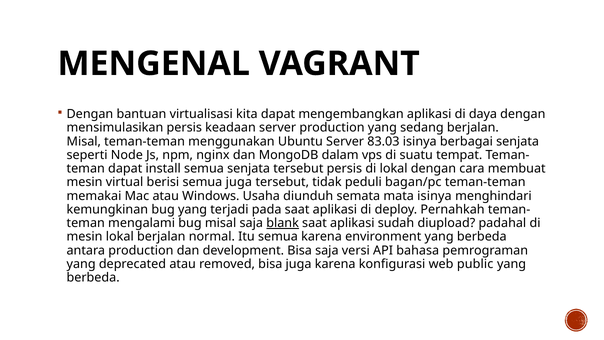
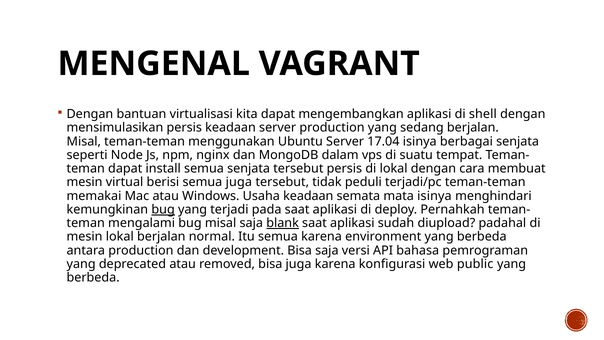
daya: daya -> shell (483, 114)
83.03: 83.03 -> 17.04 (383, 141)
bagan/pc: bagan/pc -> terjadi/pc (413, 182)
Usaha diunduh: diunduh -> keadaan (308, 196)
bug underline: none -> present (163, 209)
